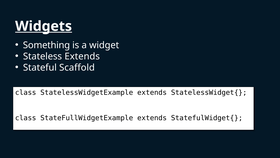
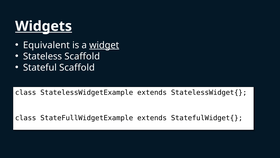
Something: Something -> Equivalent (46, 45)
widget underline: none -> present (104, 45)
Stateless Extends: Extends -> Scaffold (82, 56)
